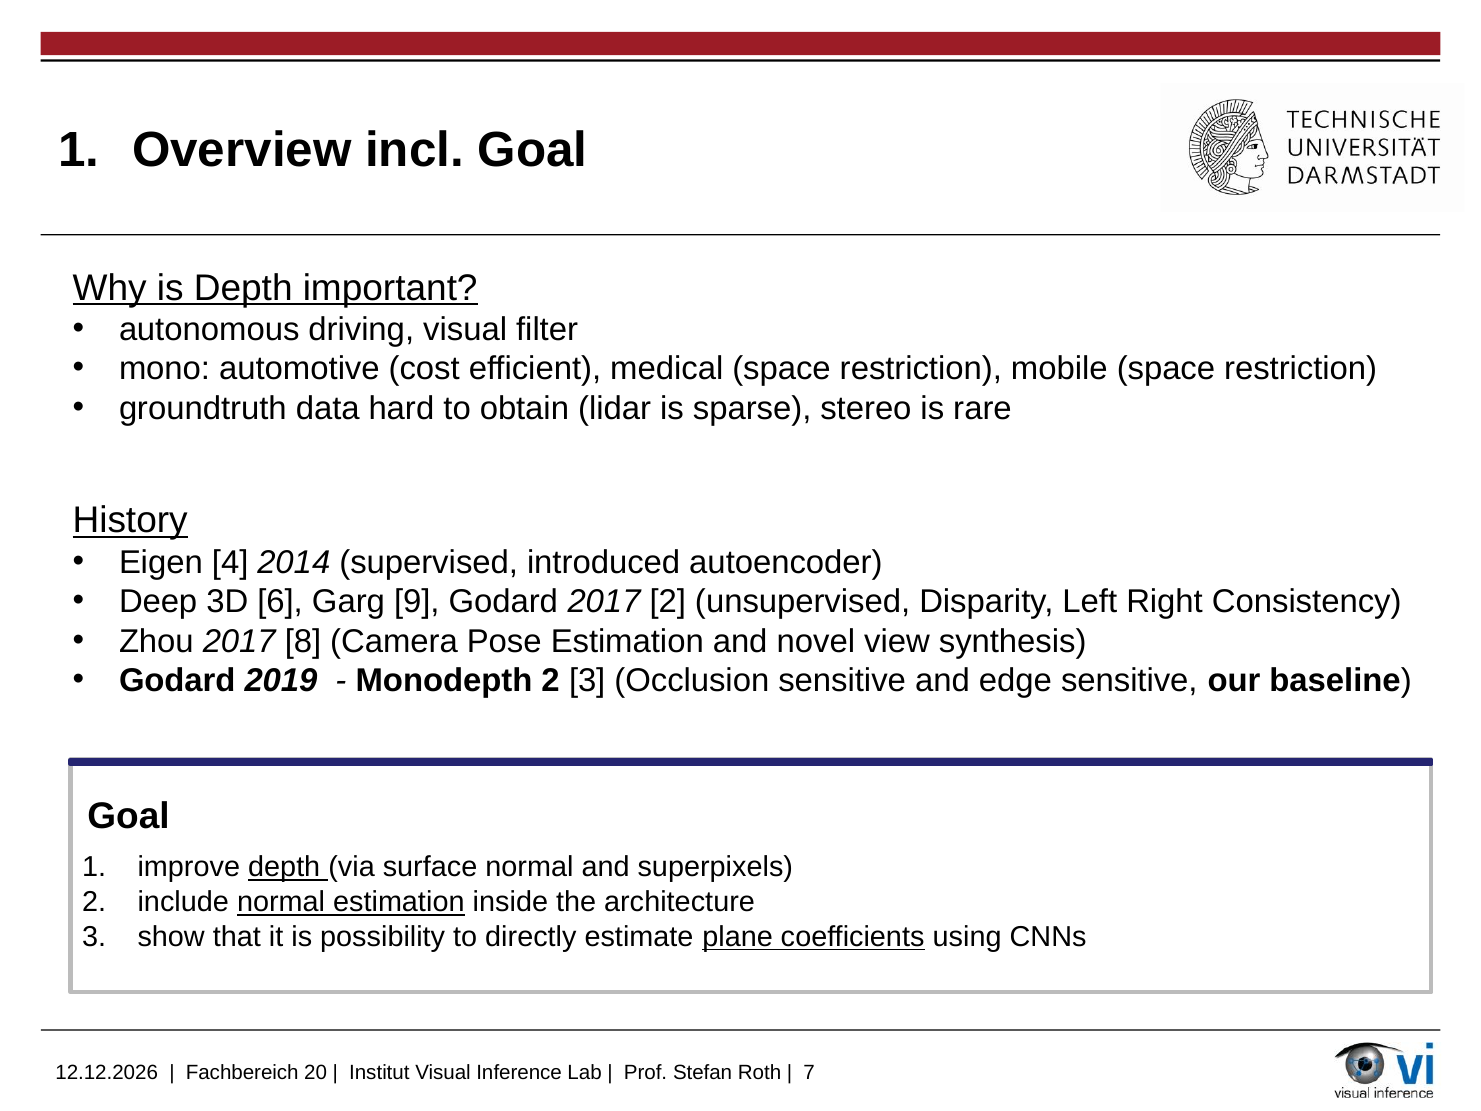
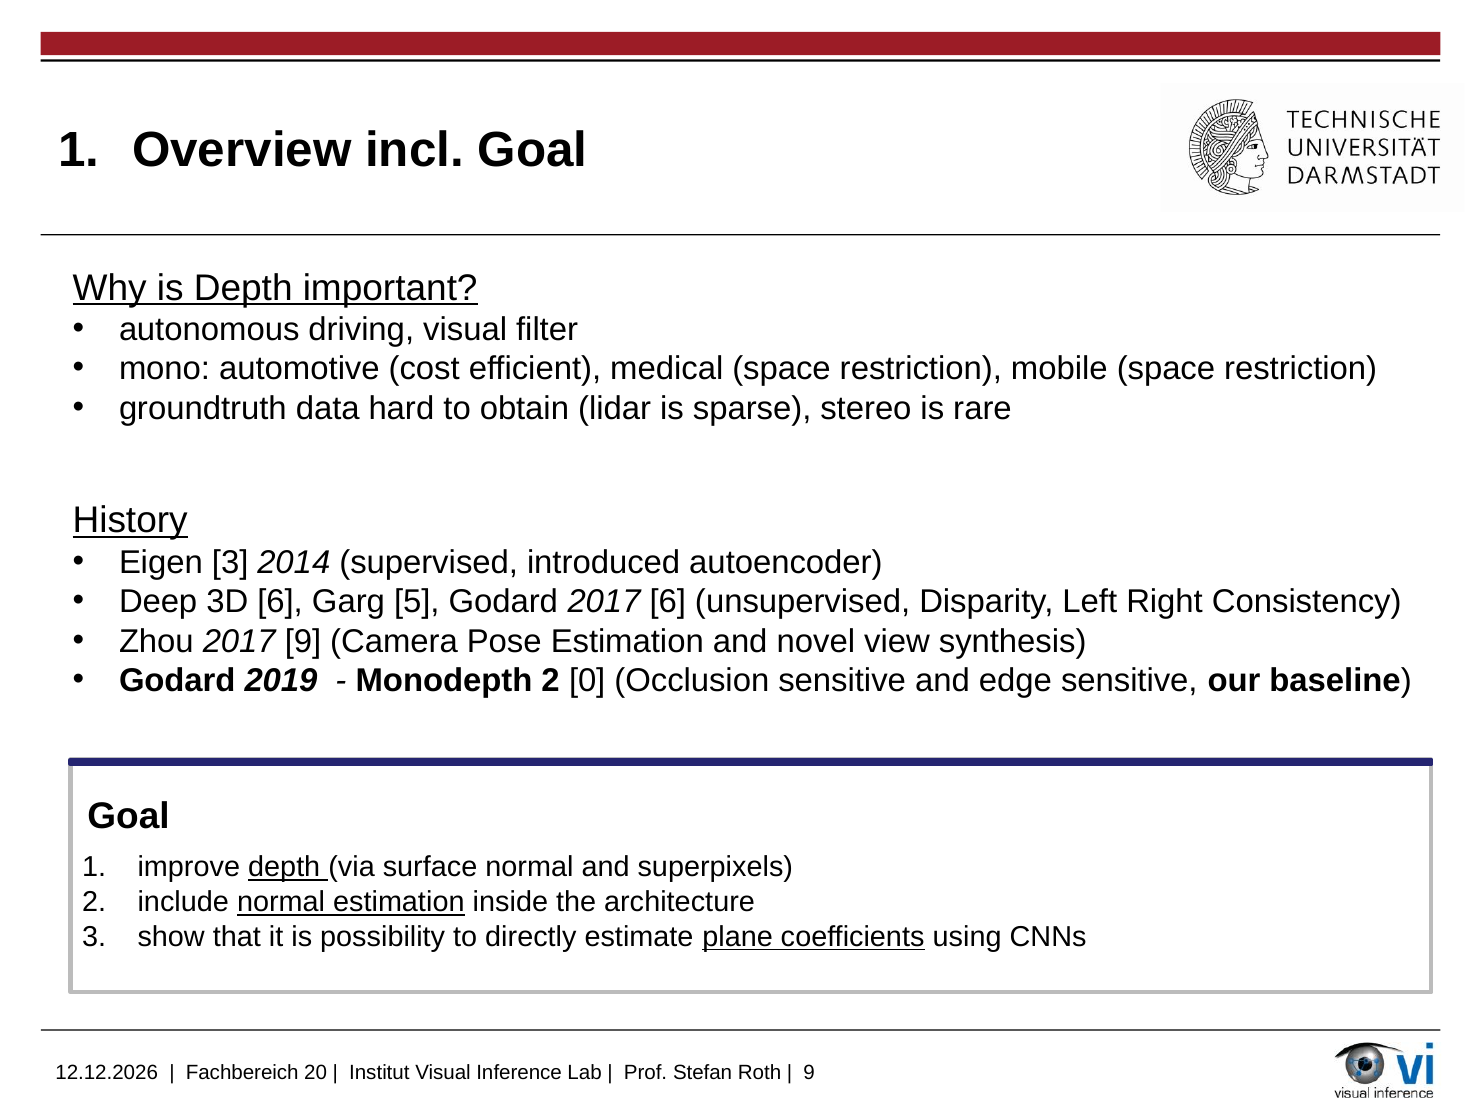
Eigen 4: 4 -> 3 (230, 562)
9: 9 -> 5 (417, 602)
2017 2: 2 -> 6 (668, 602)
2017 8: 8 -> 9 (303, 641)
2 3: 3 -> 0 (587, 681)
7: 7 -> 9 (809, 1072)
